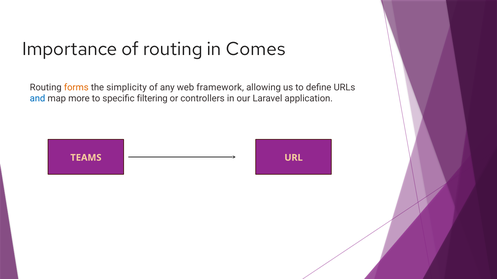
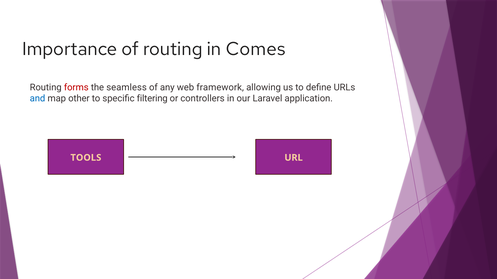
forms colour: orange -> red (76, 88)
simplicity: simplicity -> seamless (127, 88)
more: more -> other (79, 99)
TEAMS: TEAMS -> TOOLS (86, 158)
